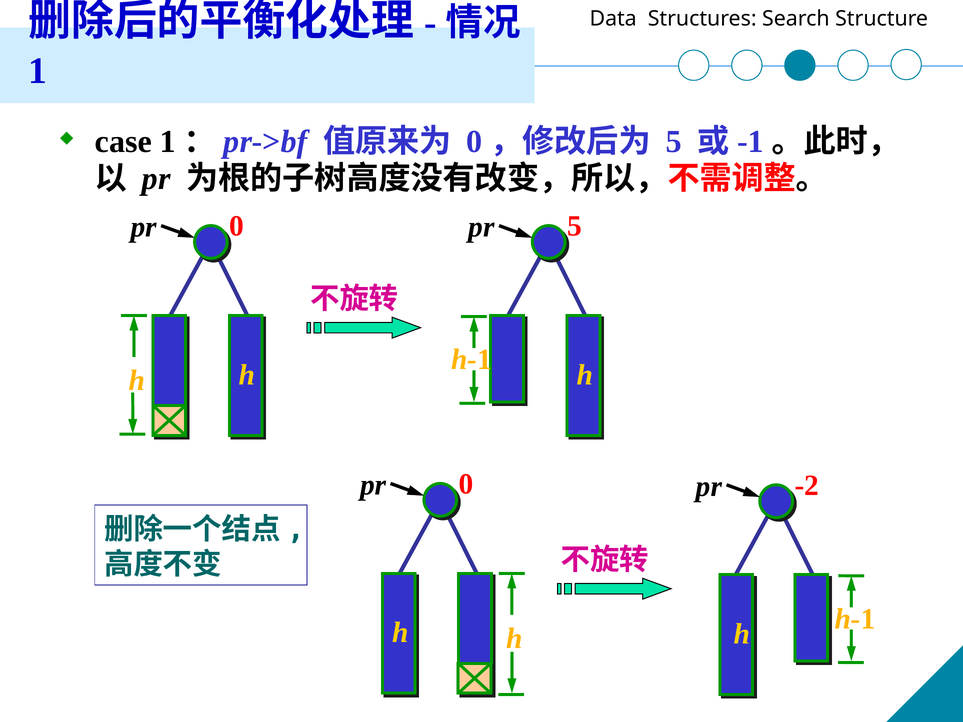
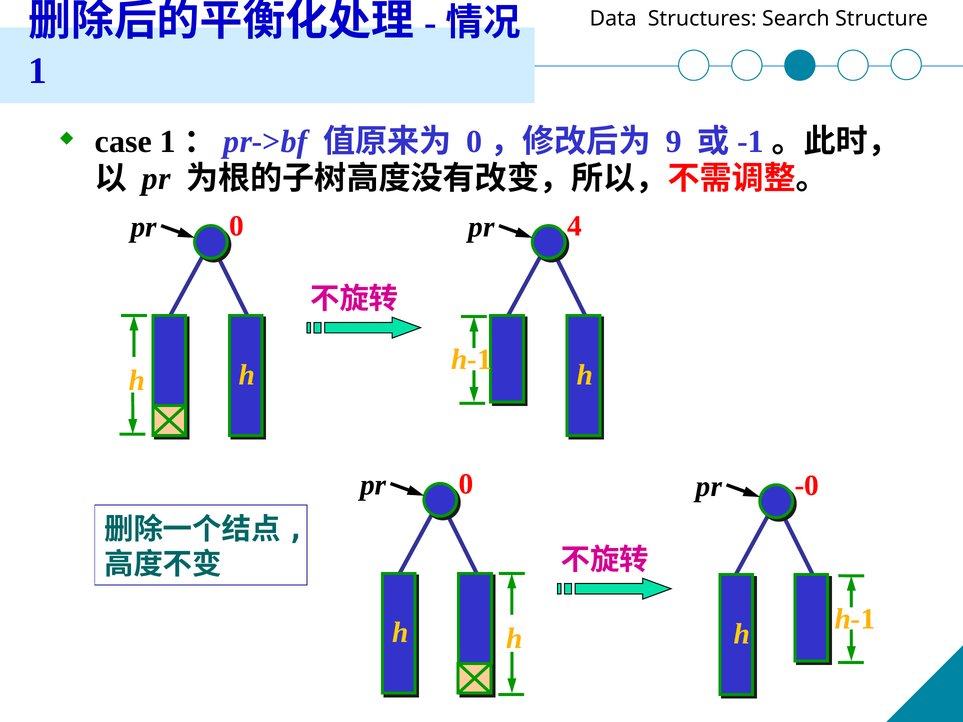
5: 5 -> 9 (674, 142)
pr 5: 5 -> 4 (574, 226)
-2: -2 -> -0 (807, 486)
